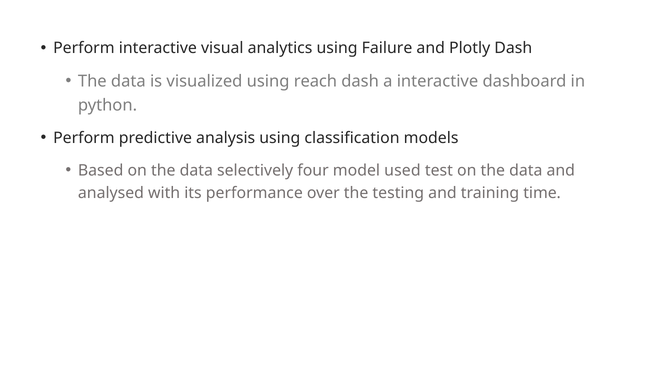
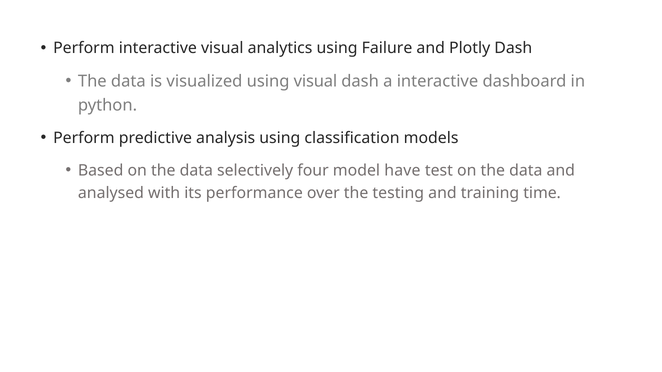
using reach: reach -> visual (315, 81)
used: used -> have (402, 171)
